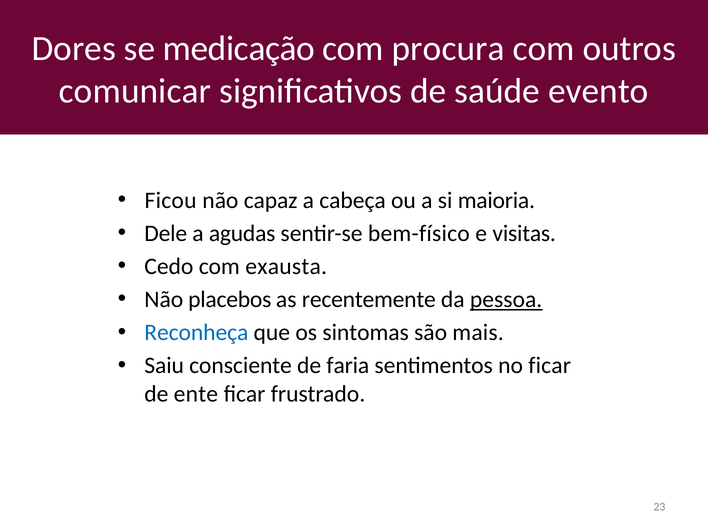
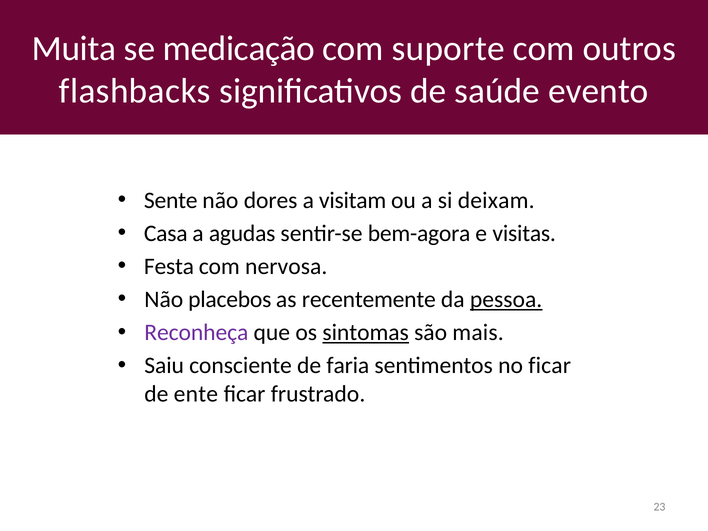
Dores: Dores -> Muita (74, 48)
procura: procura -> suporte (448, 48)
comunicar: comunicar -> flashbacks (135, 91)
Ficou: Ficou -> Sente (171, 200)
capaz: capaz -> dores (271, 200)
cabeça: cabeça -> visitam (353, 200)
maioria: maioria -> deixam (496, 200)
Dele: Dele -> Casa (166, 233)
bem-físico: bem-físico -> bem-agora (419, 233)
Cedo: Cedo -> Festa (169, 266)
exausta: exausta -> nervosa (286, 266)
Reconheça colour: blue -> purple (196, 333)
sintomas underline: none -> present (366, 333)
